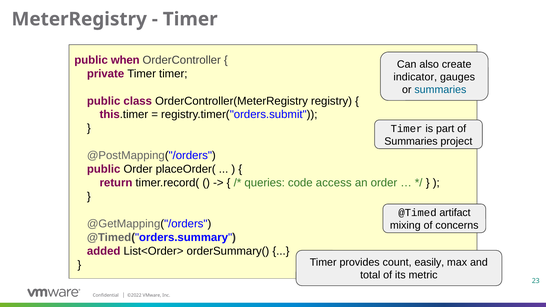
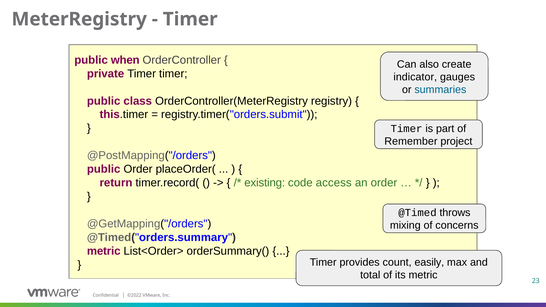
Summaries: Summaries -> Remember (411, 141)
queries: queries -> existing (265, 183)
artifact: artifact -> throws (455, 213)
added: added -> metric (104, 251)
